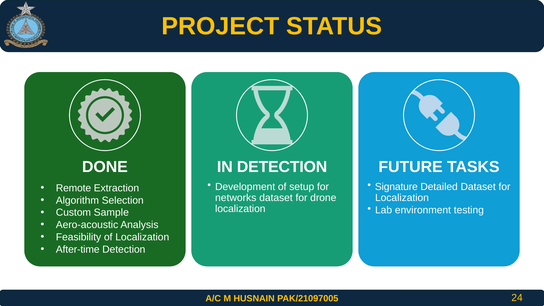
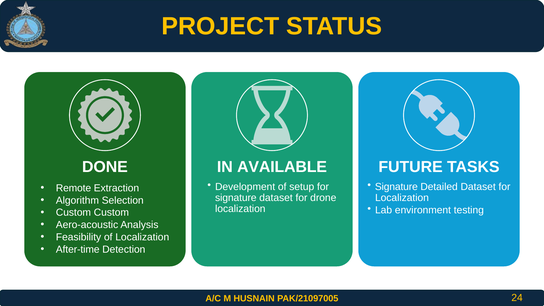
IN DETECTION: DETECTION -> AVAILABLE (282, 167)
networks: networks -> signature (236, 198)
Custom Sample: Sample -> Custom (111, 213)
